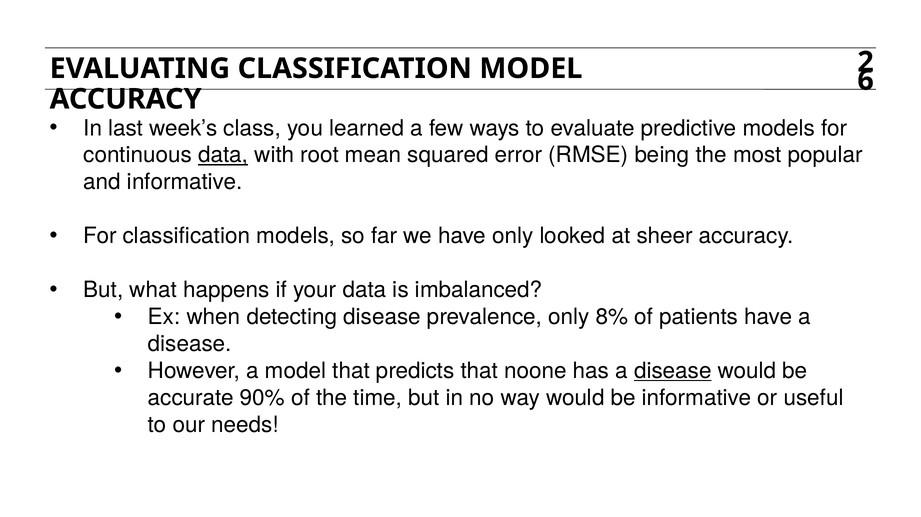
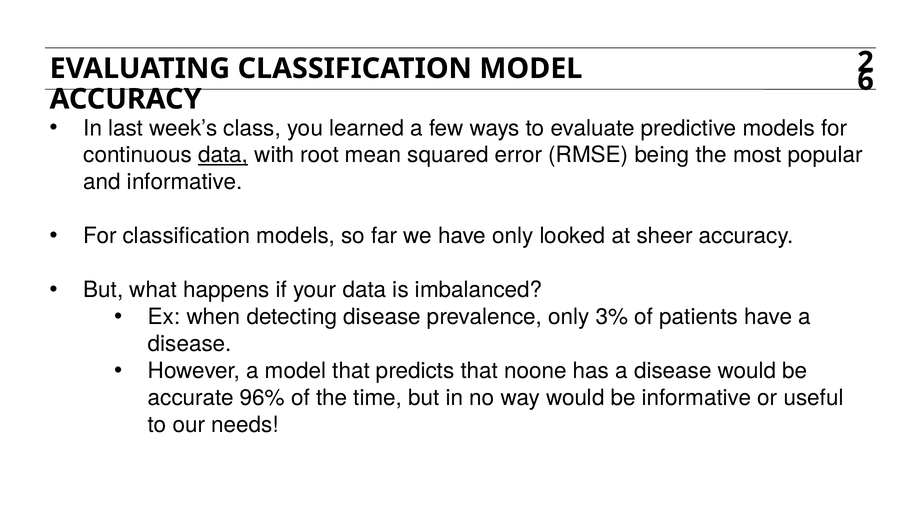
8%: 8% -> 3% (612, 317)
disease underline: present -> none (673, 371)
90%: 90% -> 96% (262, 398)
